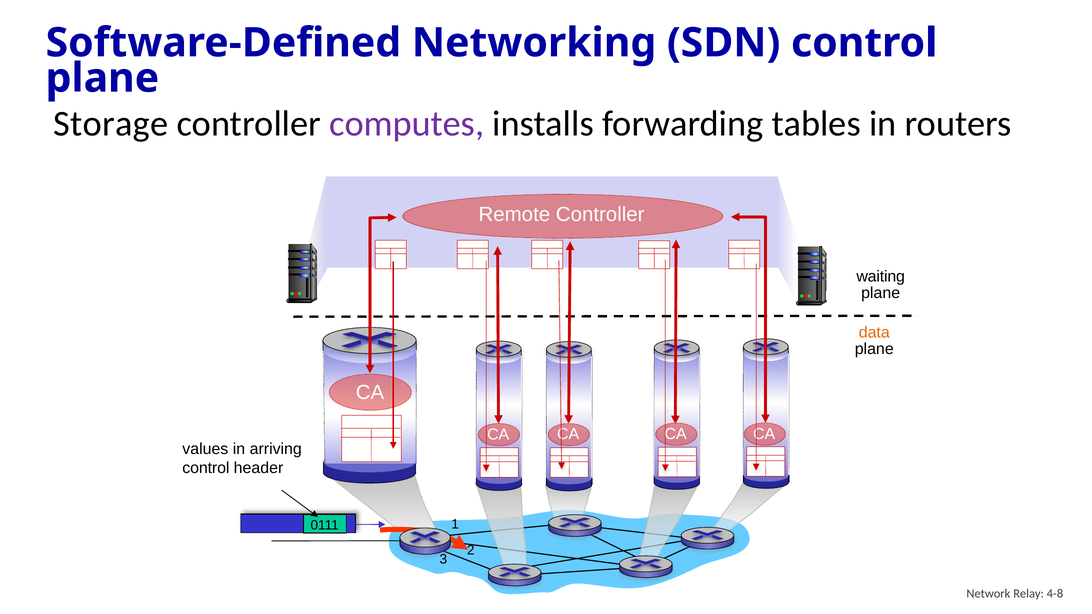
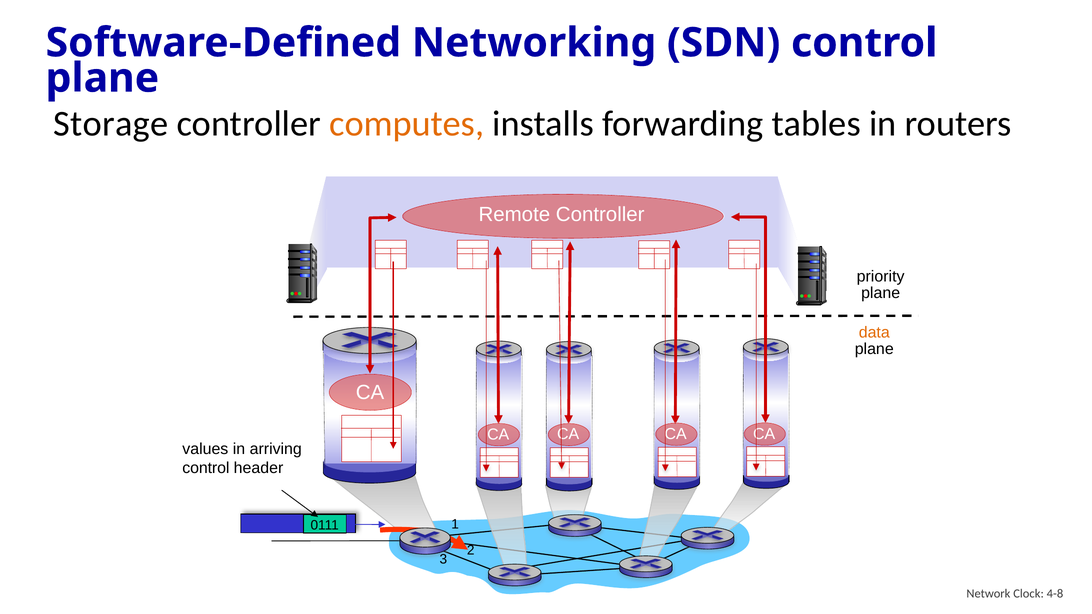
computes colour: purple -> orange (407, 124)
waiting: waiting -> priority (881, 276)
Relay: Relay -> Clock (1029, 594)
